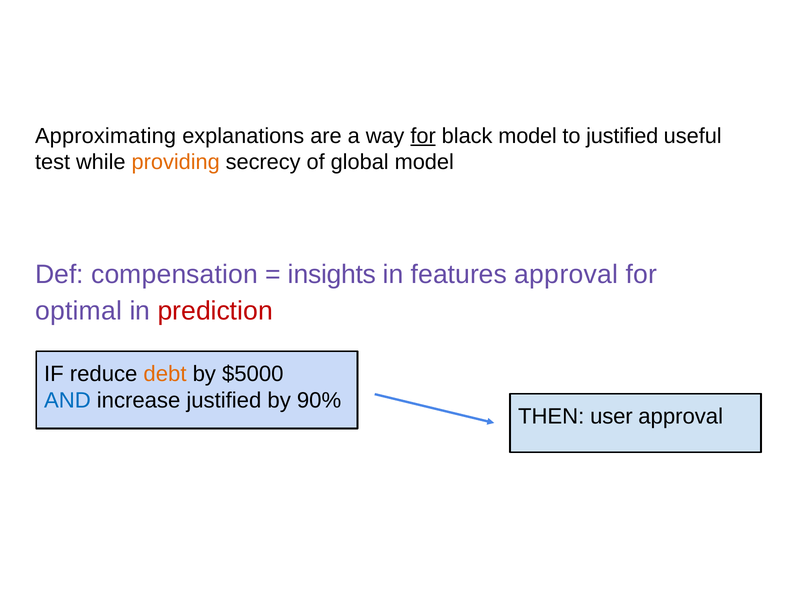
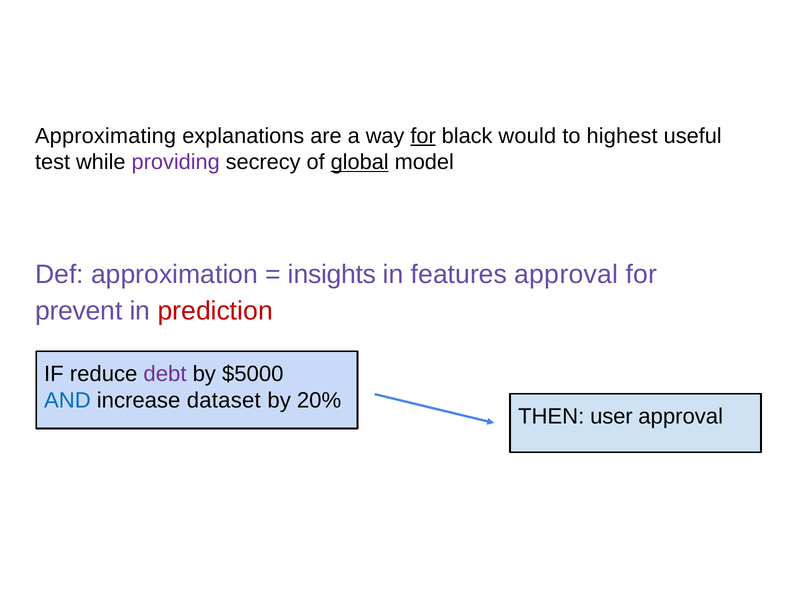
black model: model -> would (527, 136)
to justified: justified -> highest (622, 136)
providing colour: orange -> purple (176, 162)
global underline: none -> present (360, 162)
compensation: compensation -> approximation (175, 274)
optimal: optimal -> prevent (79, 311)
debt colour: orange -> purple (165, 374)
increase justified: justified -> dataset (224, 401)
90%: 90% -> 20% (319, 401)
